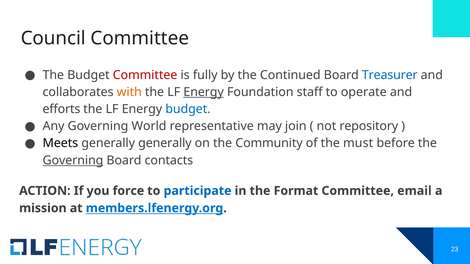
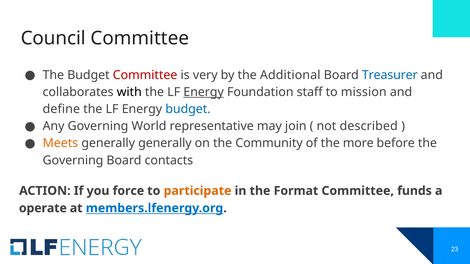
fully: fully -> very (205, 75)
Continued: Continued -> Additional (290, 75)
with colour: orange -> black (129, 92)
operate: operate -> mission (364, 92)
efforts: efforts -> define (61, 109)
repository: repository -> described (369, 126)
Meets colour: black -> orange (60, 143)
must: must -> more (358, 143)
Governing underline: present -> none (73, 160)
participate colour: blue -> orange (198, 191)
email: email -> funds (415, 191)
mission: mission -> operate (43, 208)
